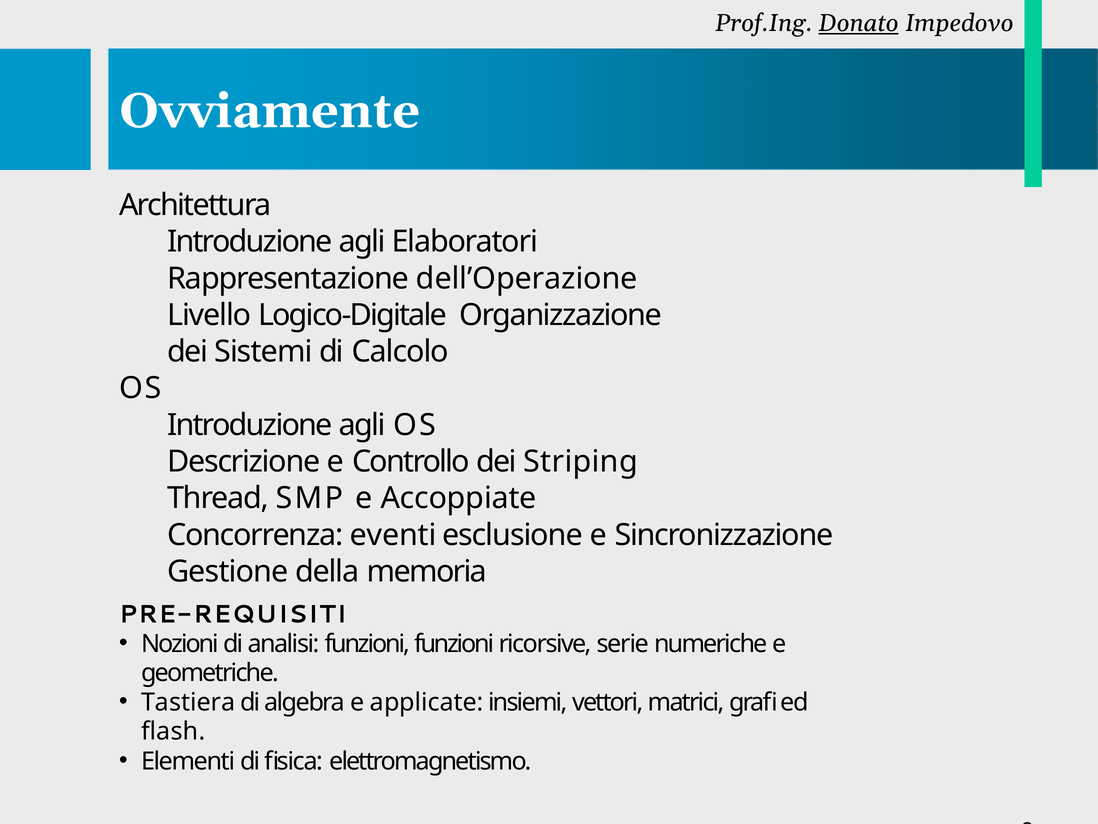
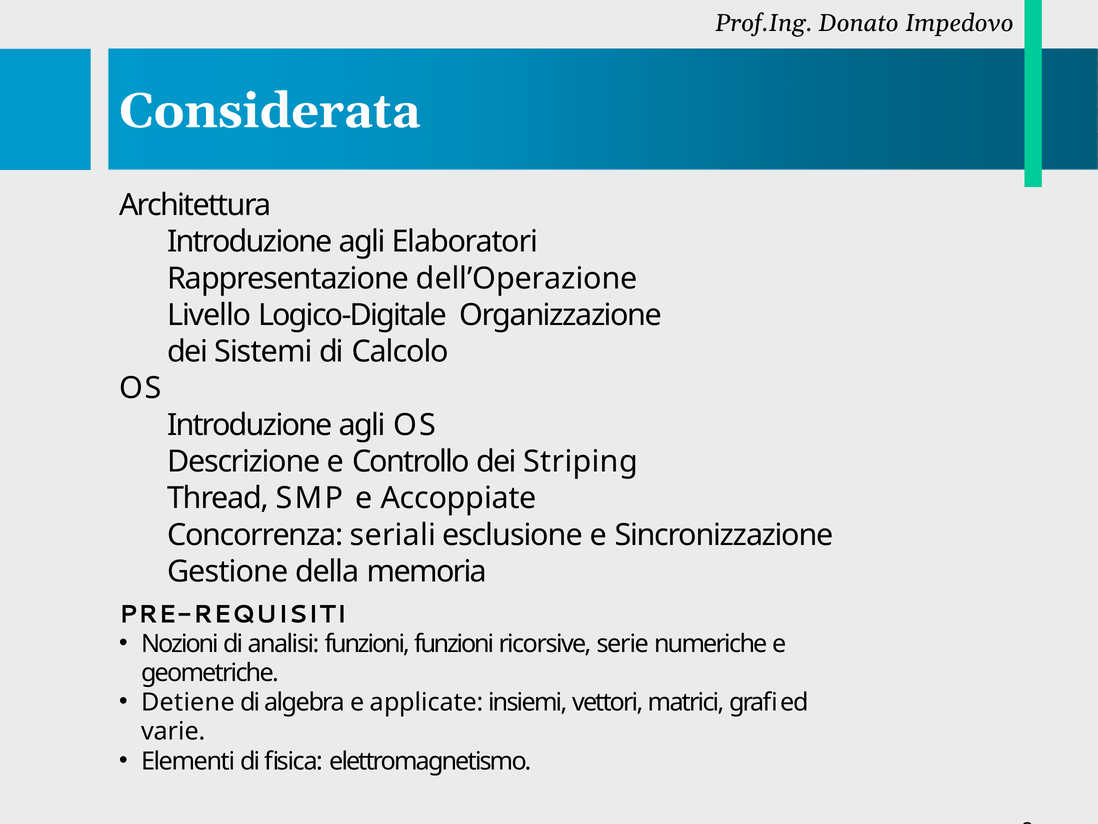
Donato underline: present -> none (859, 23)
Ovviamente: Ovviamente -> Considerata (270, 111)
eventi: eventi -> seriali (393, 535)
Tastiera: Tastiera -> Detiene (188, 702)
flash: flash -> varie (173, 731)
